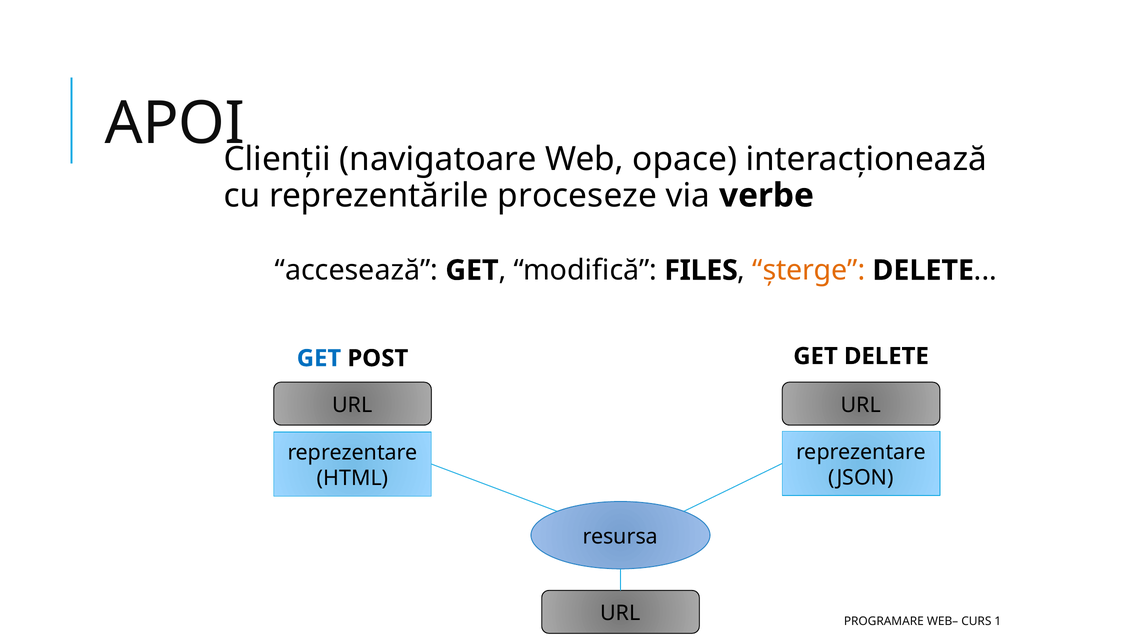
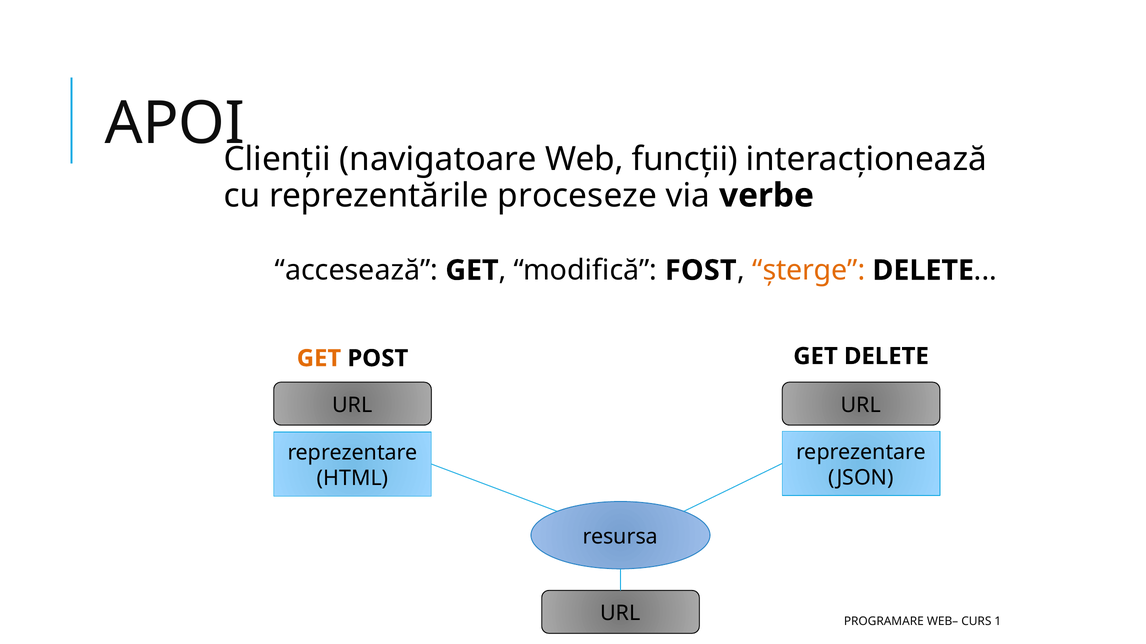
opace: opace -> funcții (685, 160)
FILES: FILES -> FOST (701, 271)
GET colour: blue -> orange (319, 359)
